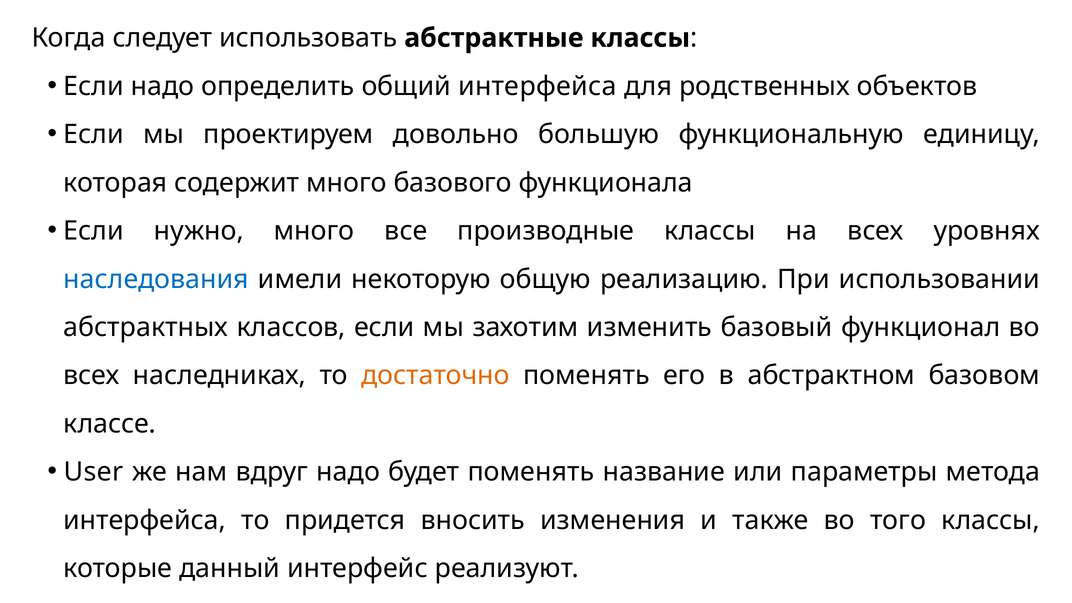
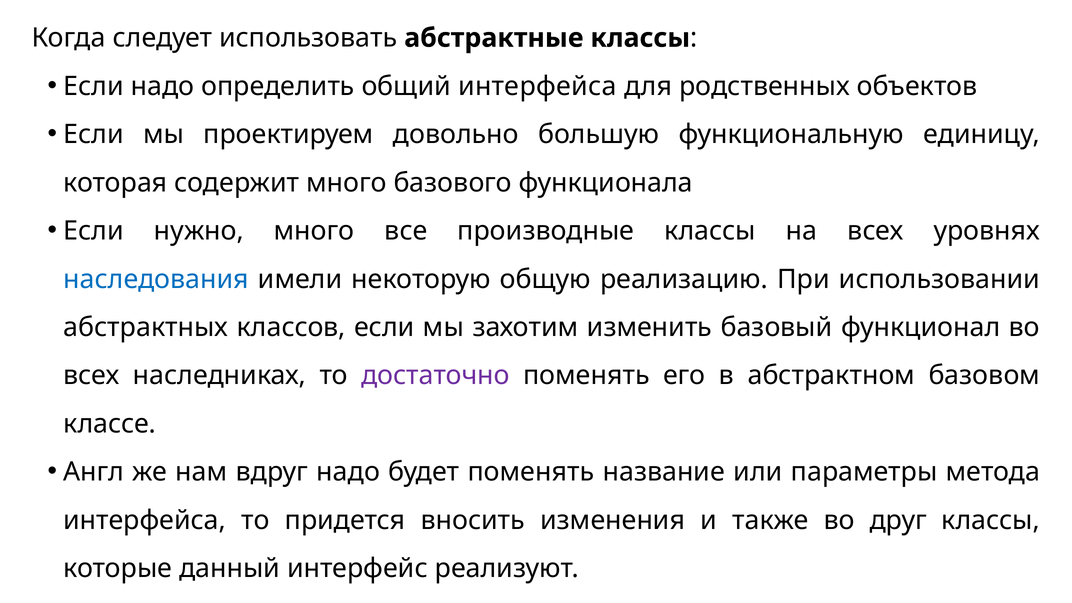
достаточно colour: orange -> purple (435, 376)
User: User -> Англ (94, 472)
того: того -> друг (898, 520)
